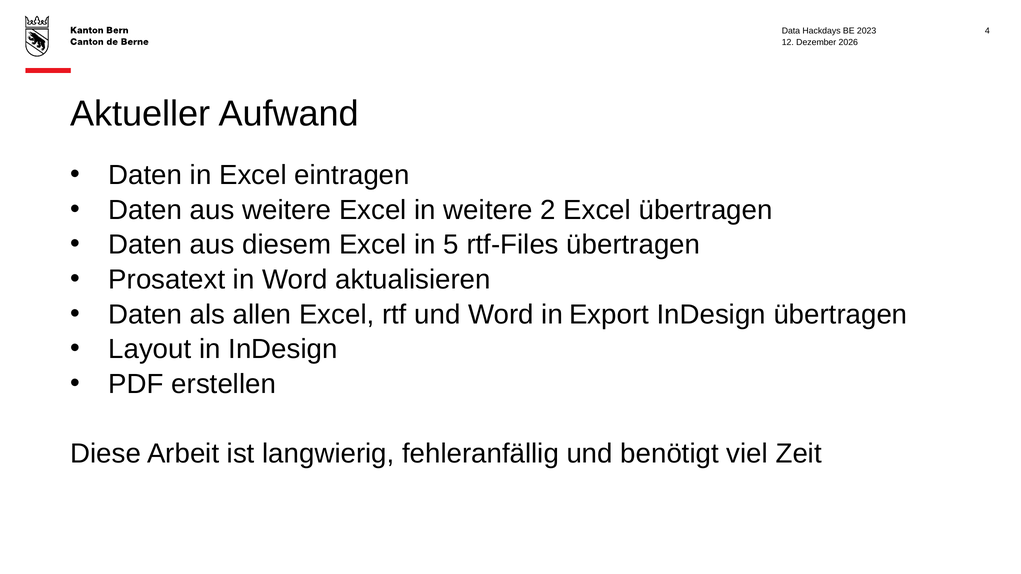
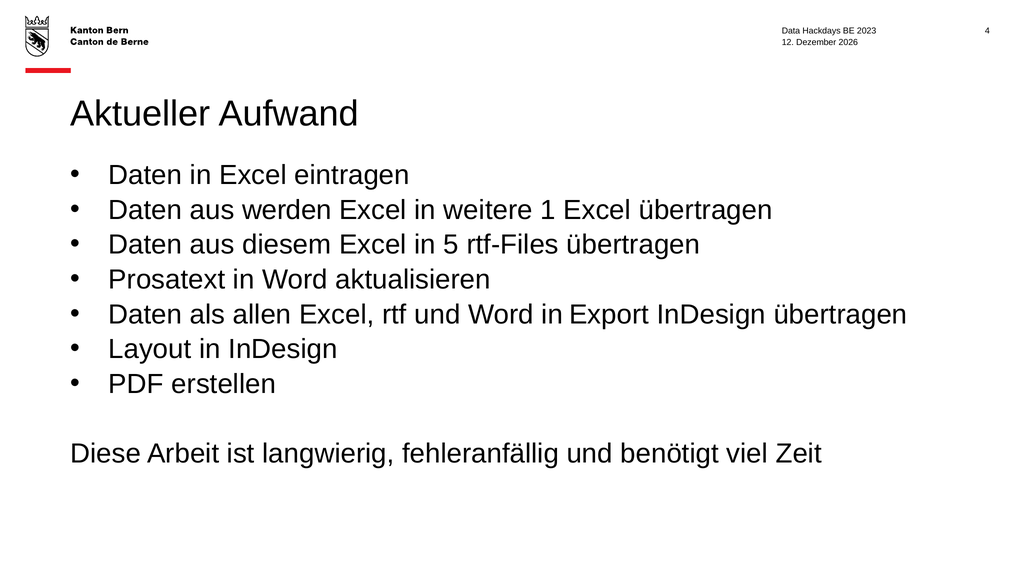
aus weitere: weitere -> werden (287, 210)
2: 2 -> 1 (548, 210)
